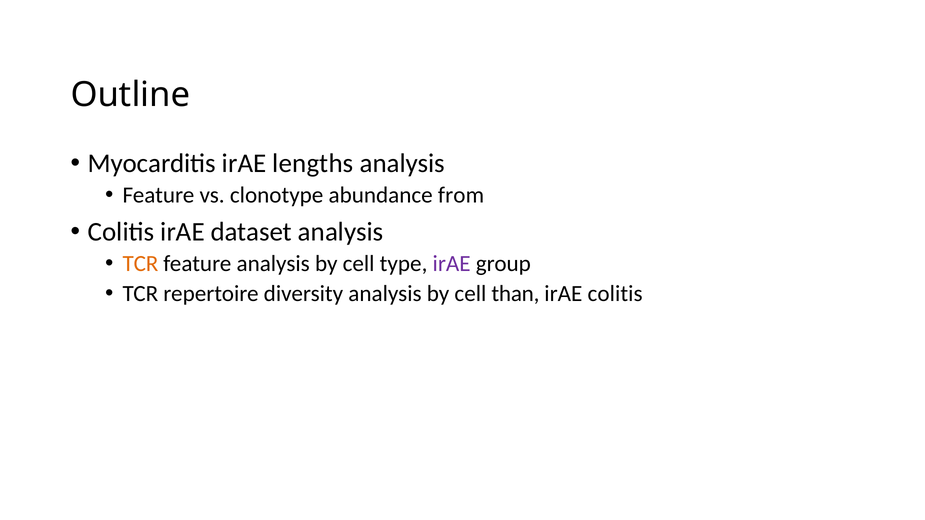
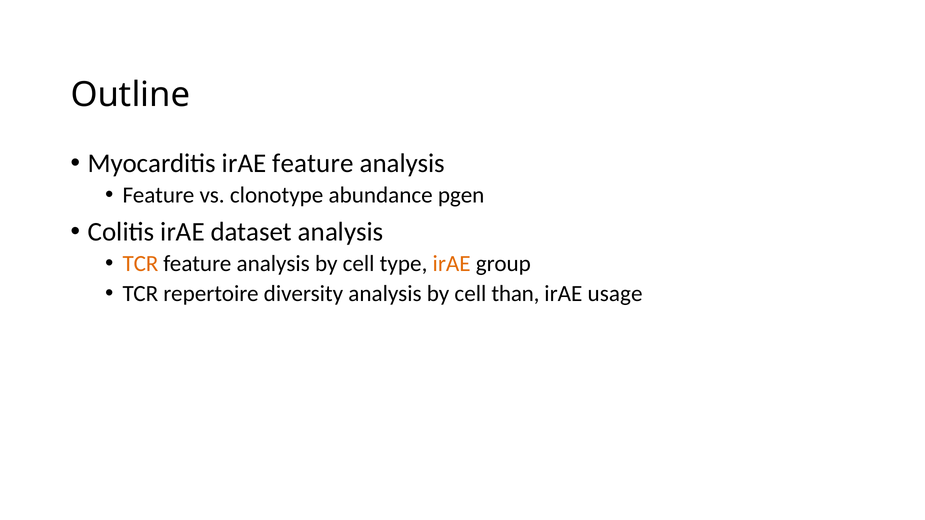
irAE lengths: lengths -> feature (313, 163)
from: from -> pgen (461, 195)
irAE colour: purple -> orange (452, 264)
irAE colitis: colitis -> usage (615, 294)
